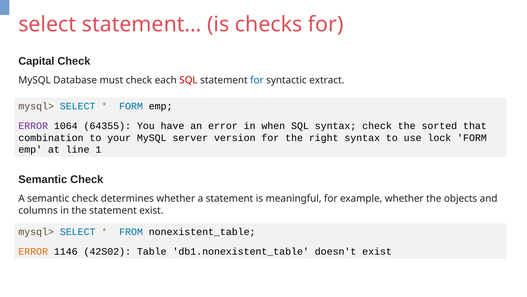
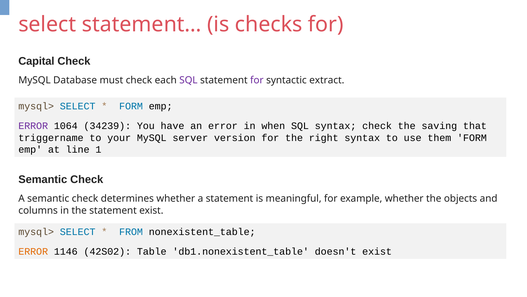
SQL colour: red -> purple (188, 80)
for colour: blue -> purple (257, 80)
64355: 64355 -> 34239 (107, 126)
sorted: sorted -> saving (439, 126)
combination: combination -> triggername (51, 138)
lock: lock -> them (439, 138)
